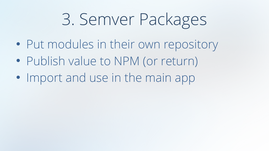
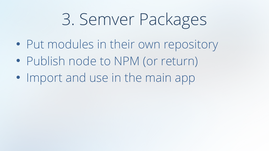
value: value -> node (83, 61)
